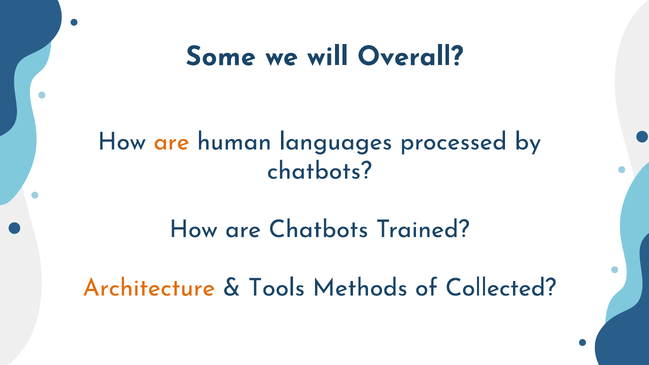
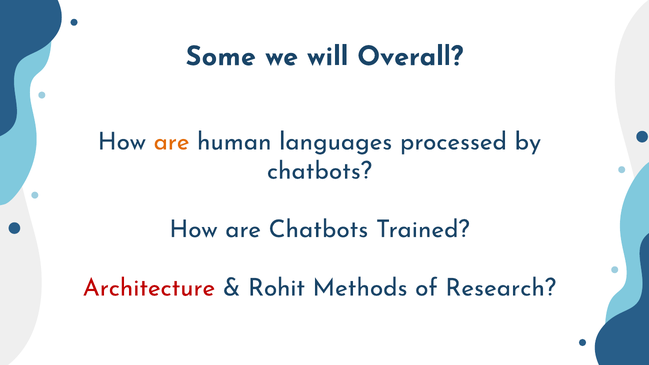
Architecture colour: orange -> red (149, 288)
Tools: Tools -> Rohit (277, 288)
Collected: Collected -> Research (501, 288)
